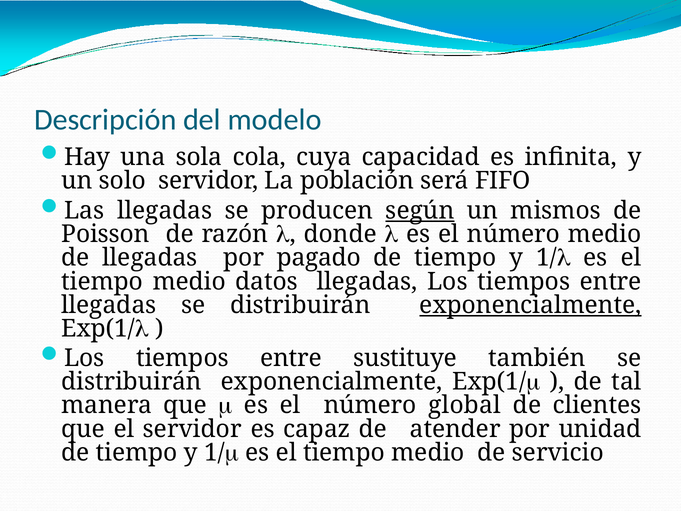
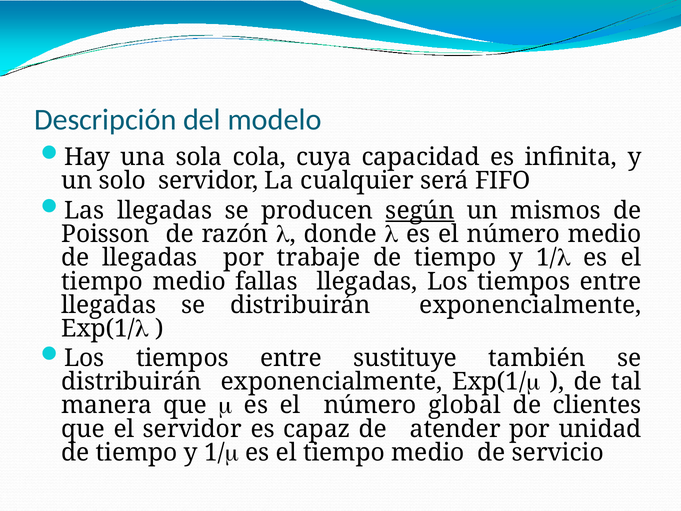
población: población -> cualquier (357, 181)
pagado: pagado -> trabaje (319, 258)
datos: datos -> fallas (267, 281)
exponencialmente underline: present -> none (530, 305)
